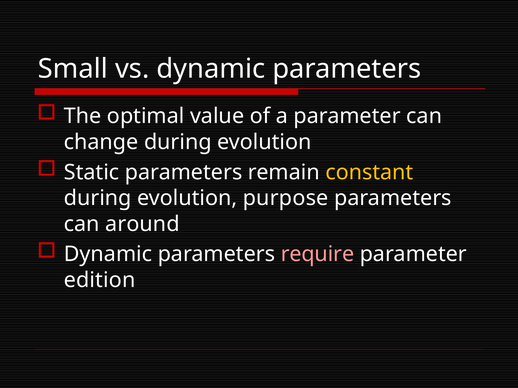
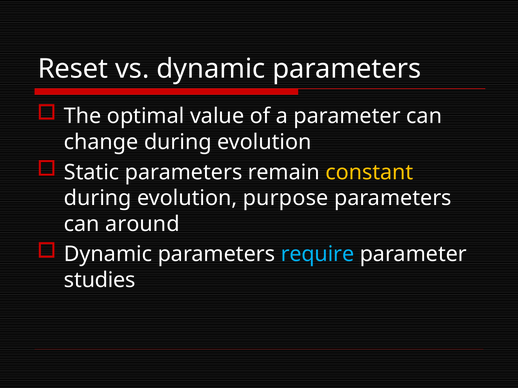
Small: Small -> Reset (73, 69)
require colour: pink -> light blue (317, 254)
edition: edition -> studies (100, 280)
